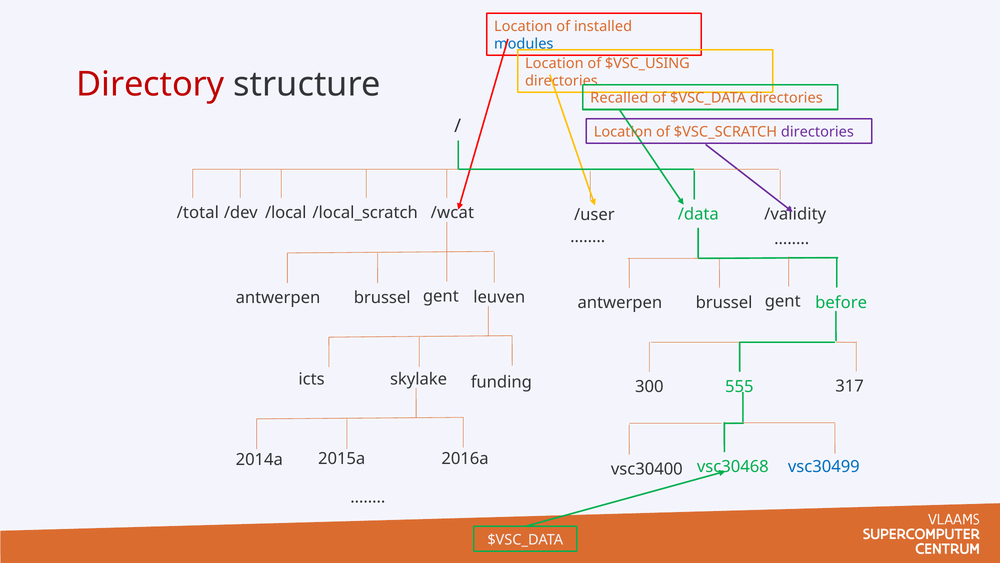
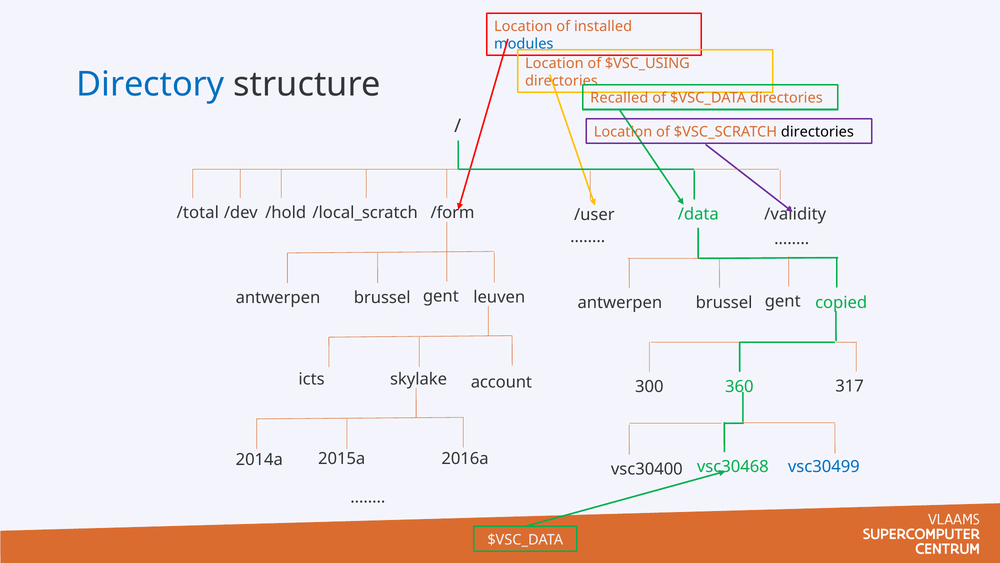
Directory colour: red -> blue (150, 84)
directories colour: purple -> black (817, 132)
/local: /local -> /hold (286, 213)
/wcat: /wcat -> /form (453, 213)
before: before -> copied (841, 302)
funding: funding -> account (501, 382)
555: 555 -> 360 (739, 386)
